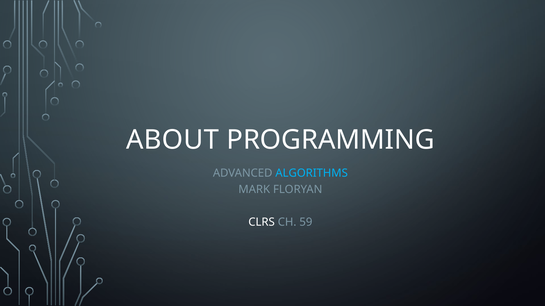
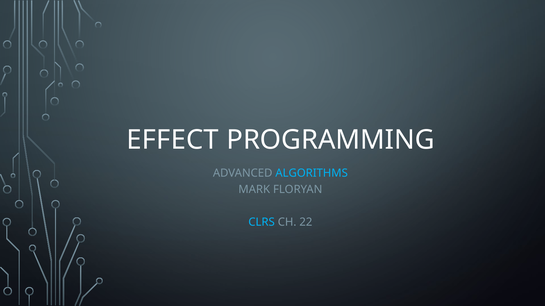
ABOUT: ABOUT -> EFFECT (173, 140)
CLRS colour: white -> light blue (262, 222)
59: 59 -> 22 (306, 222)
